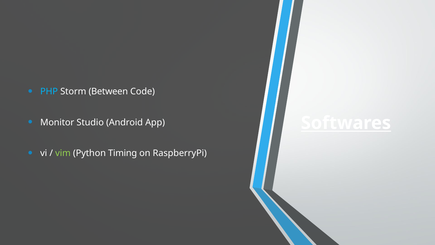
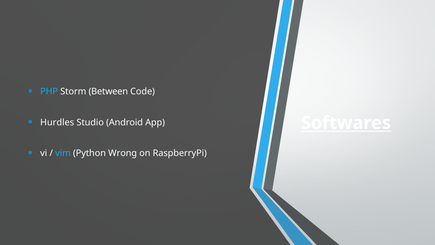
Monitor: Monitor -> Hurdles (57, 122)
vim colour: light green -> light blue (63, 153)
Timing: Timing -> Wrong (123, 153)
